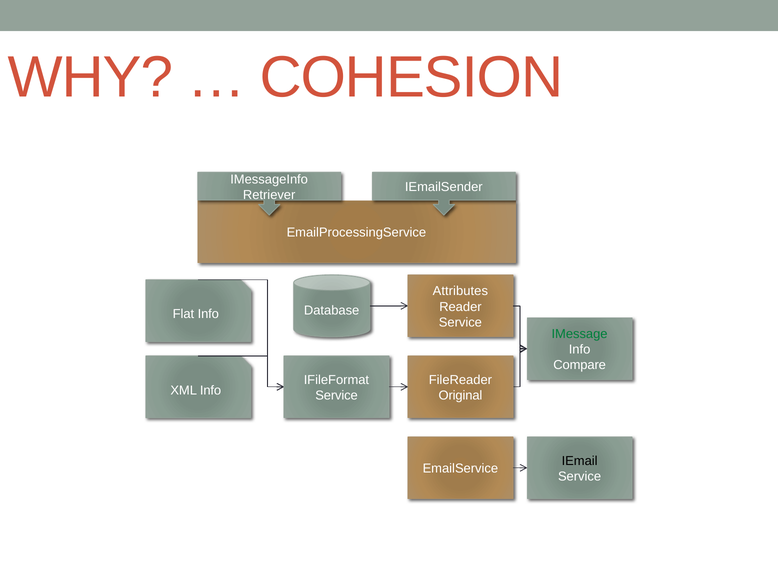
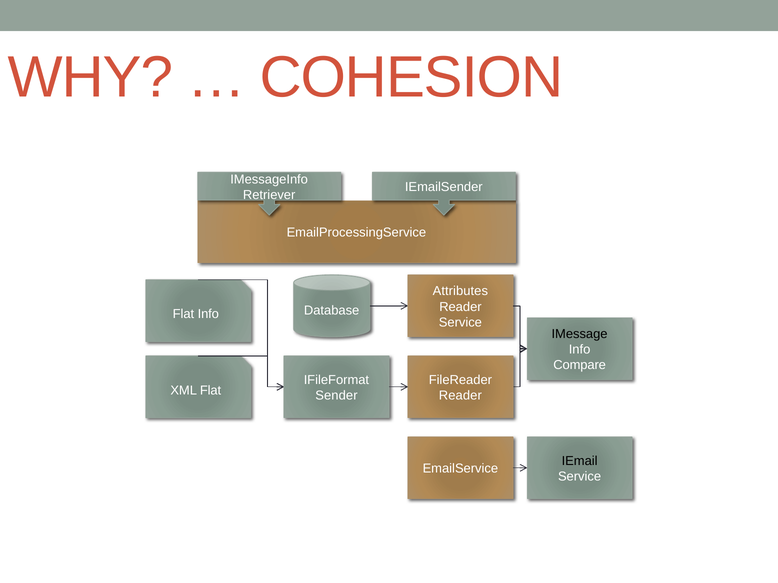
IMessage colour: green -> black (580, 334)
XML Info: Info -> Flat (211, 391)
Service: Service -> Sender (336, 396)
Original: Original -> Reader (460, 396)
